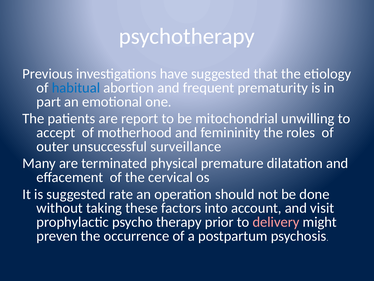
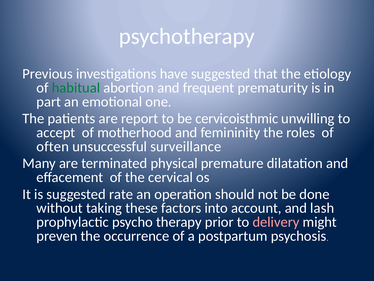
habitual colour: blue -> green (76, 88)
mitochondrial: mitochondrial -> cervicoisthmic (237, 118)
outer: outer -> often (53, 146)
visit: visit -> lash (322, 208)
